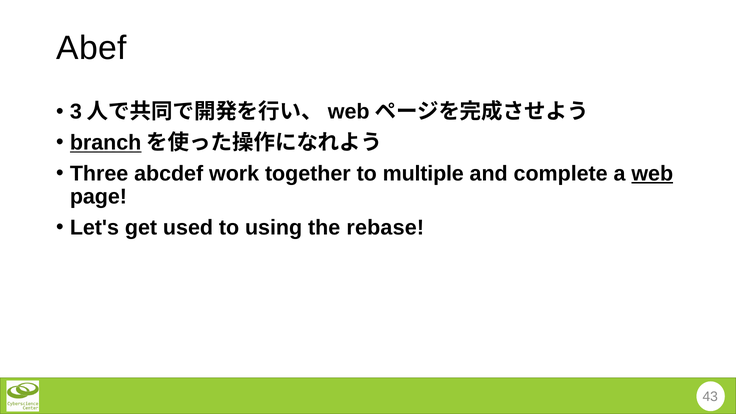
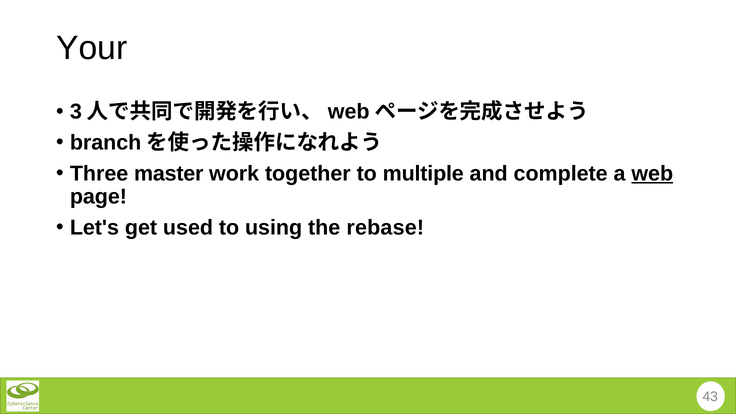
Abef: Abef -> Your (92, 48)
branch underline: present -> none (106, 143)
abcdef: abcdef -> master (169, 174)
